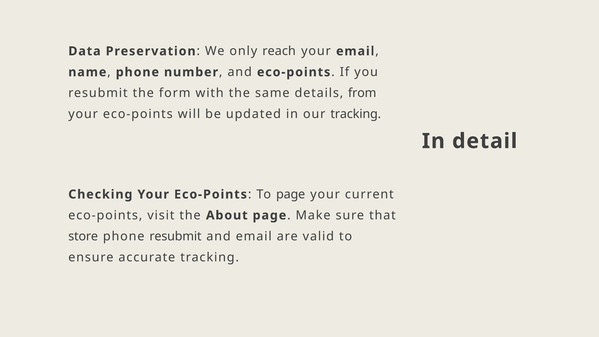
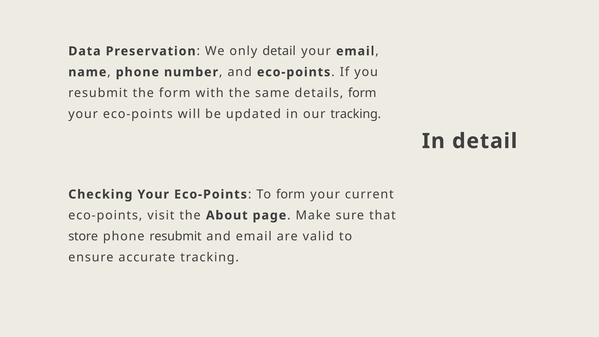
only reach: reach -> detail (279, 51)
details from: from -> form (362, 93)
To page: page -> form (291, 194)
